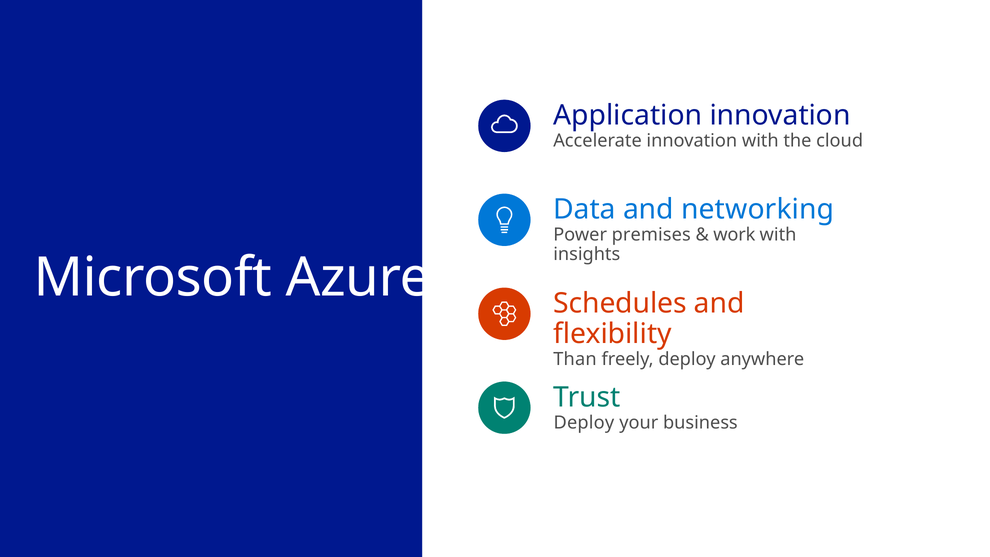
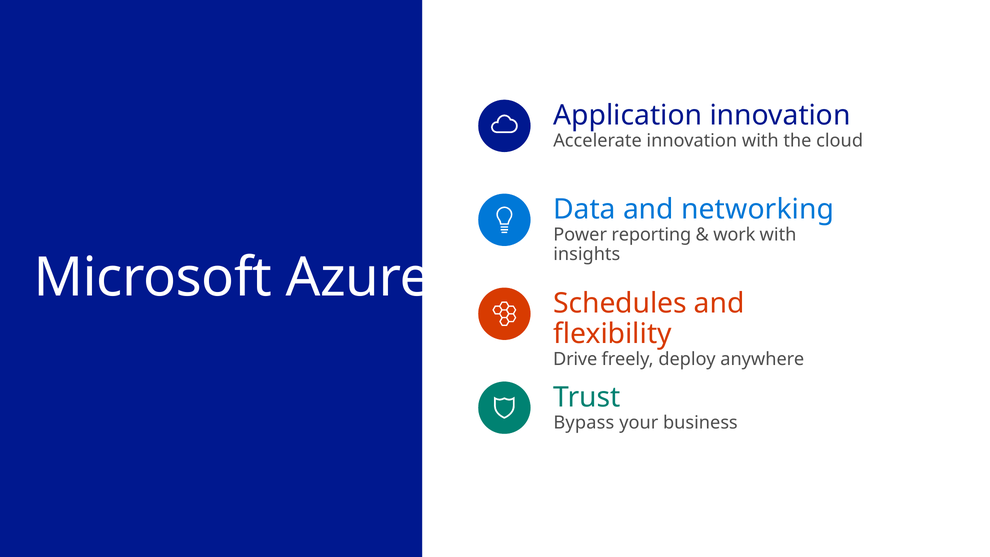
premises: premises -> reporting (651, 235)
Than: Than -> Drive (575, 359)
Deploy: Deploy -> Bypass (584, 422)
